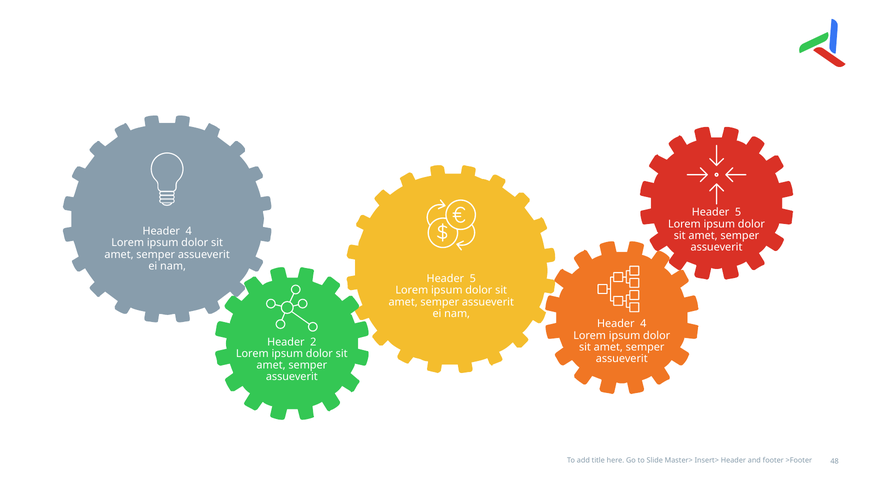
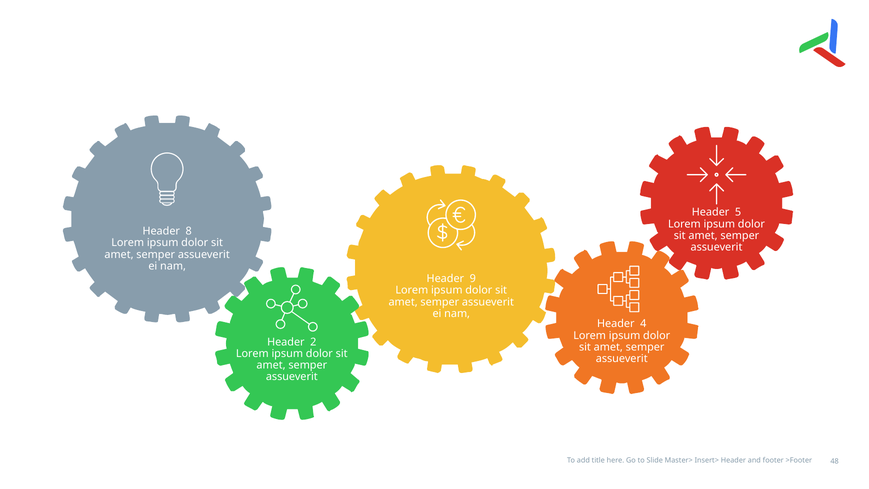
4: 4 -> 8 (189, 231)
5: 5 -> 9 (473, 279)
